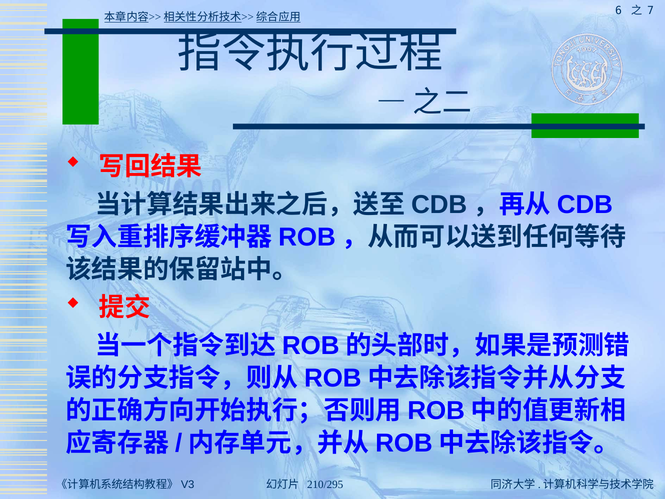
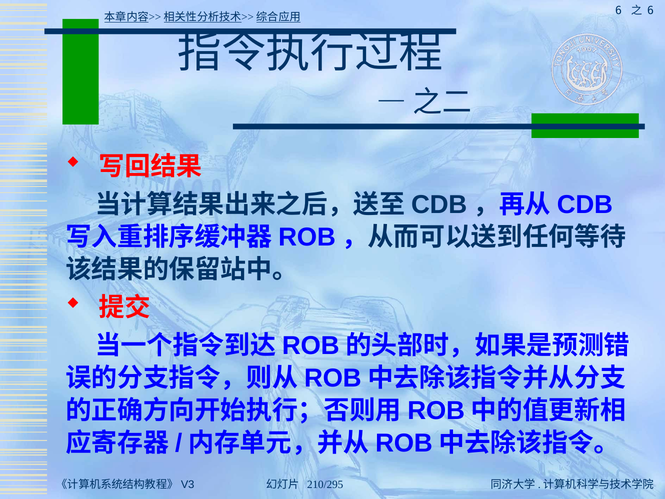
7: 7 -> 6 (651, 11)
